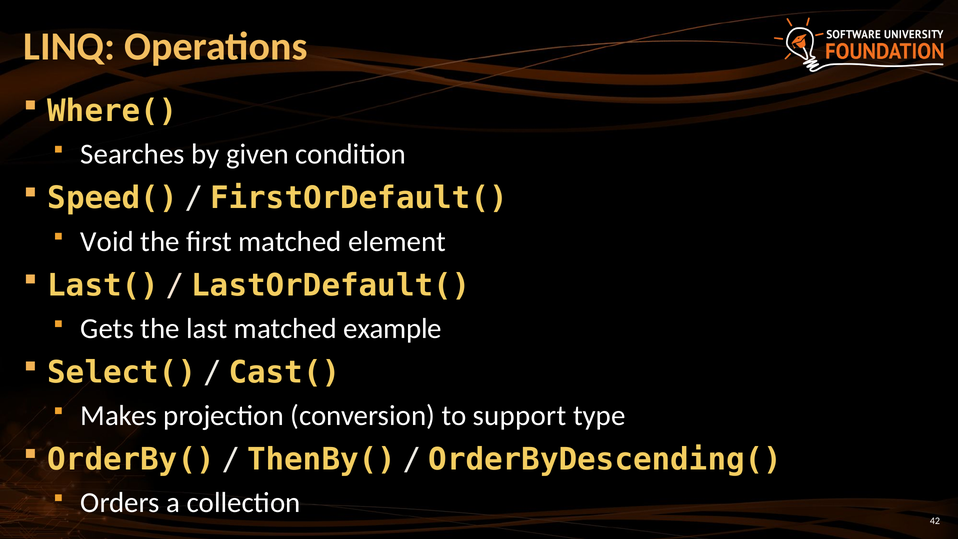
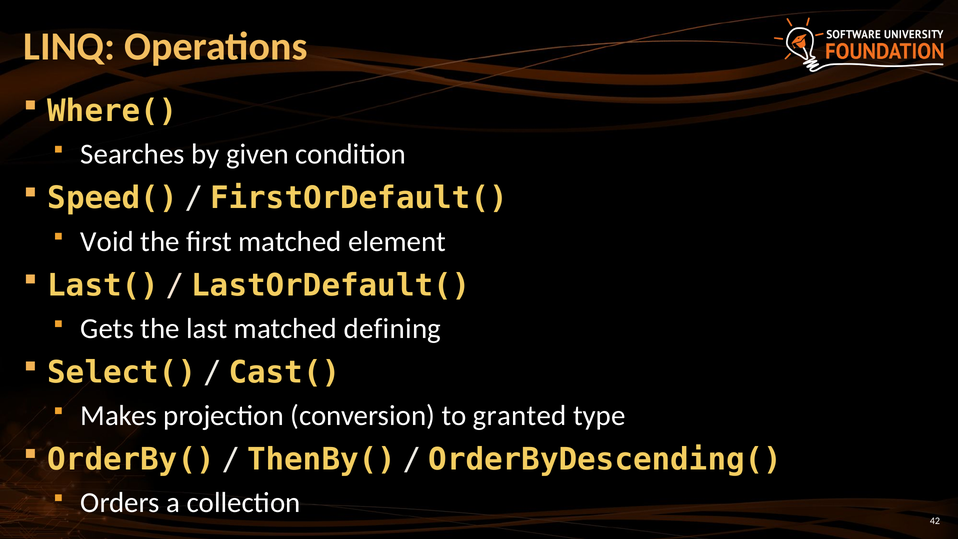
example: example -> defining (392, 329)
support: support -> granted (520, 416)
